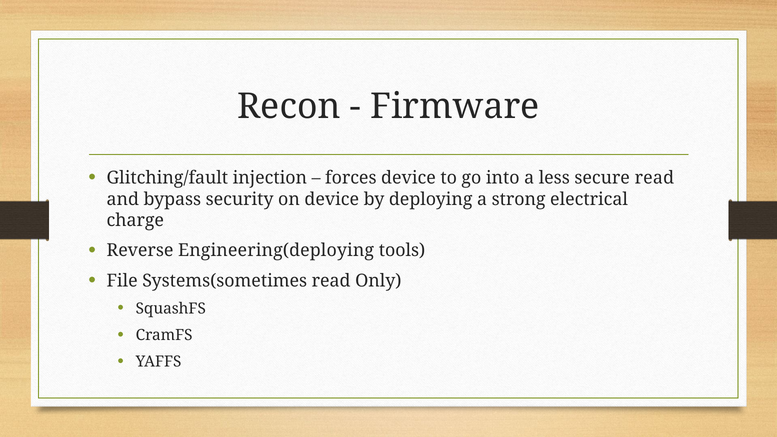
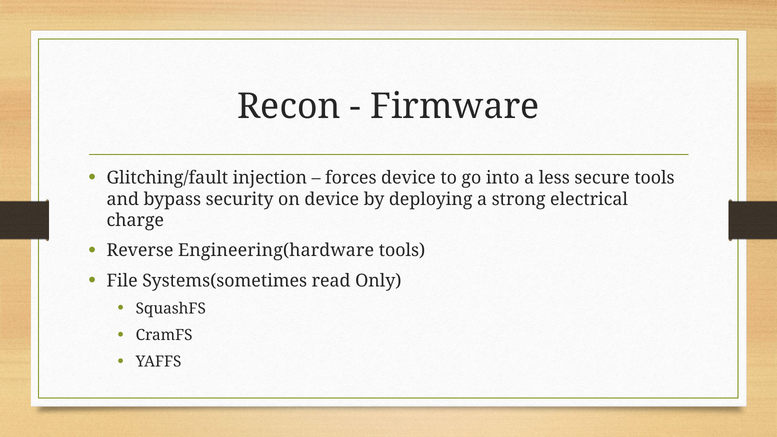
secure read: read -> tools (654, 178)
Engineering(deploying: Engineering(deploying -> Engineering(hardware (276, 251)
